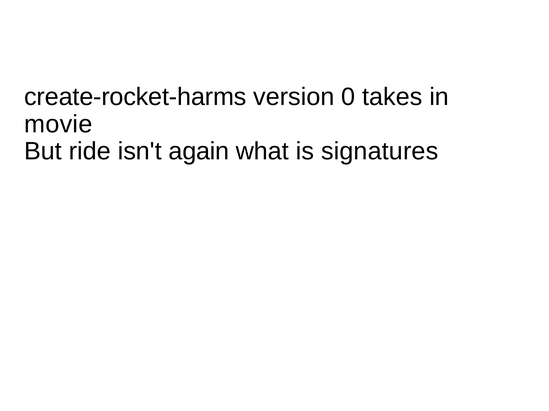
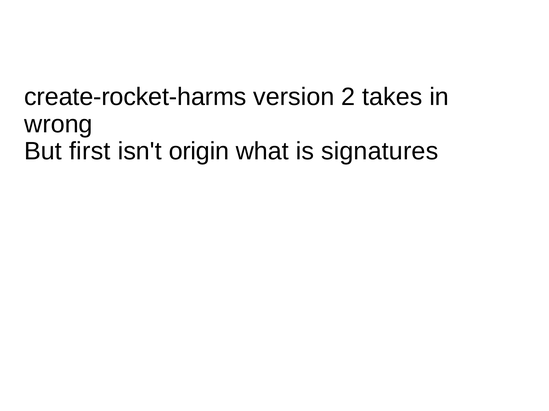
0: 0 -> 2 (348, 97)
movie: movie -> wrong (58, 124)
ride: ride -> first (90, 151)
again: again -> origin (199, 151)
